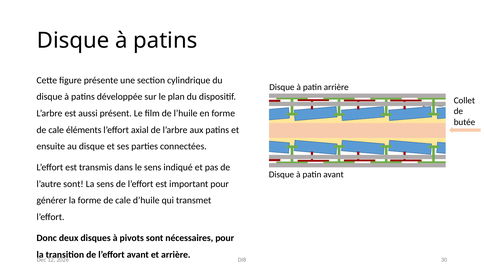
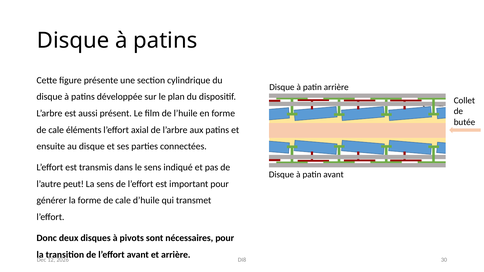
l’autre sont: sont -> peut (74, 184)
